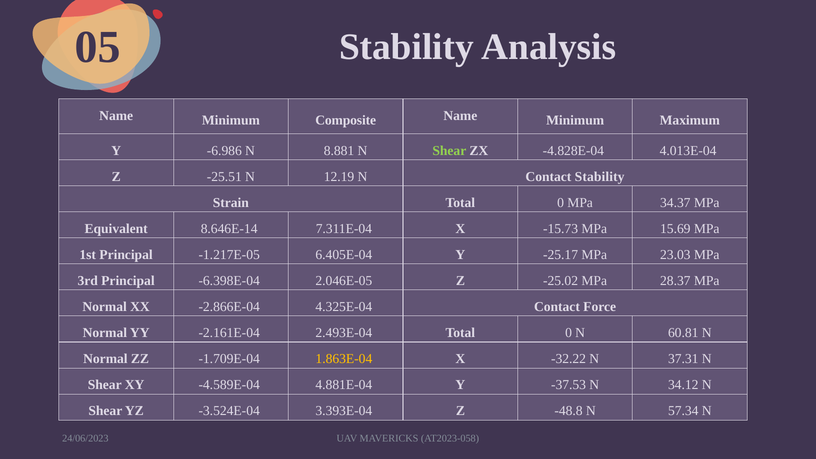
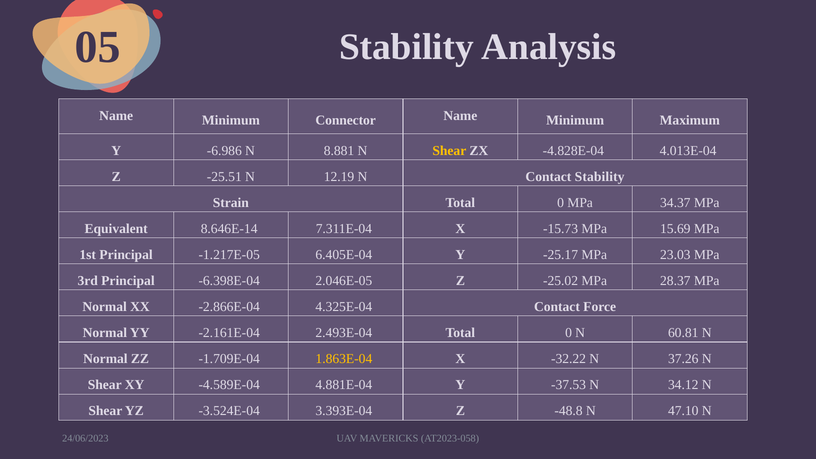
Composite: Composite -> Connector (346, 120)
Shear colour: light green -> yellow (449, 151)
37.31: 37.31 -> 37.26 (683, 359)
57.34: 57.34 -> 47.10 (683, 411)
